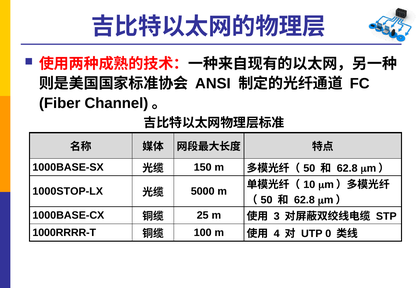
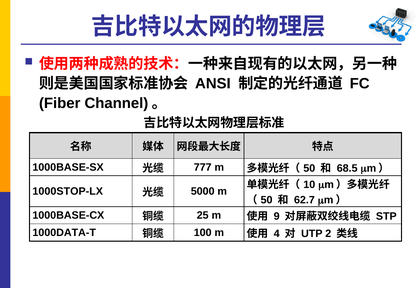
150: 150 -> 777 (203, 167)
62.8: 62.8 -> 68.5 (347, 168)
62.8: 62.8 -> 62.7 (304, 200)
3: 3 -> 9 (277, 216)
1000RRRR-T: 1000RRRR-T -> 1000DATA-T (64, 233)
0: 0 -> 2 (328, 234)
